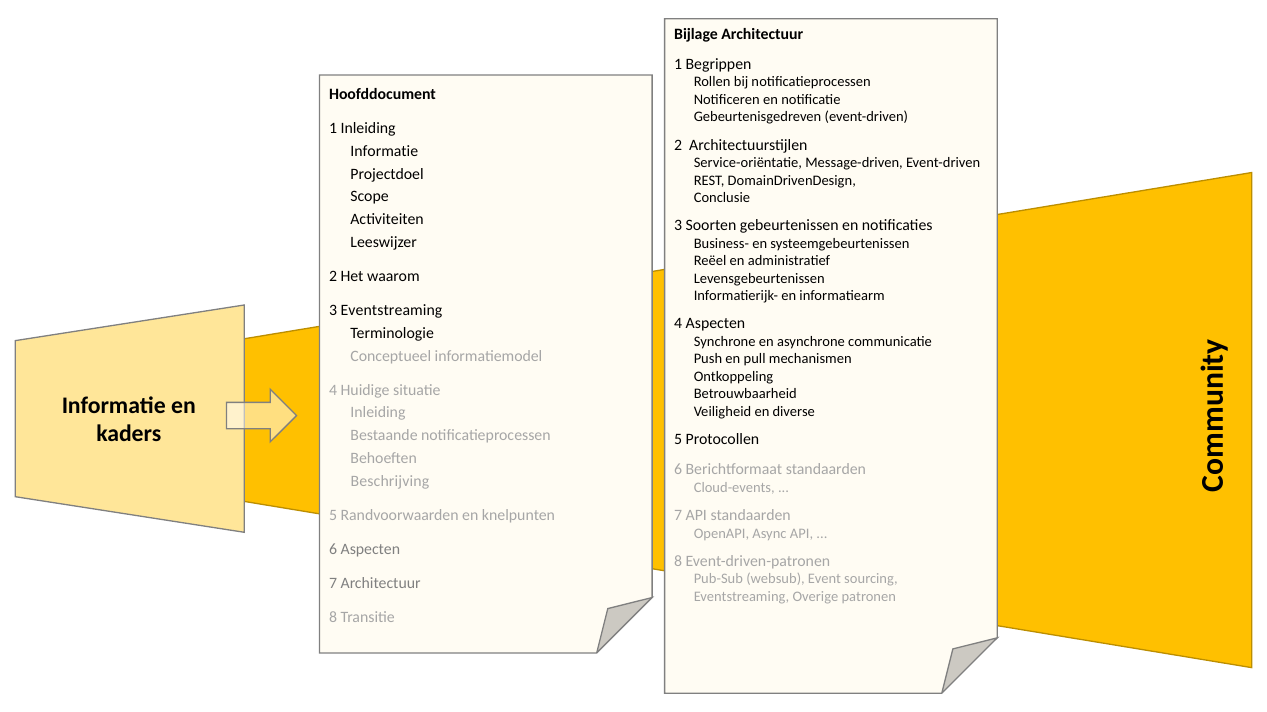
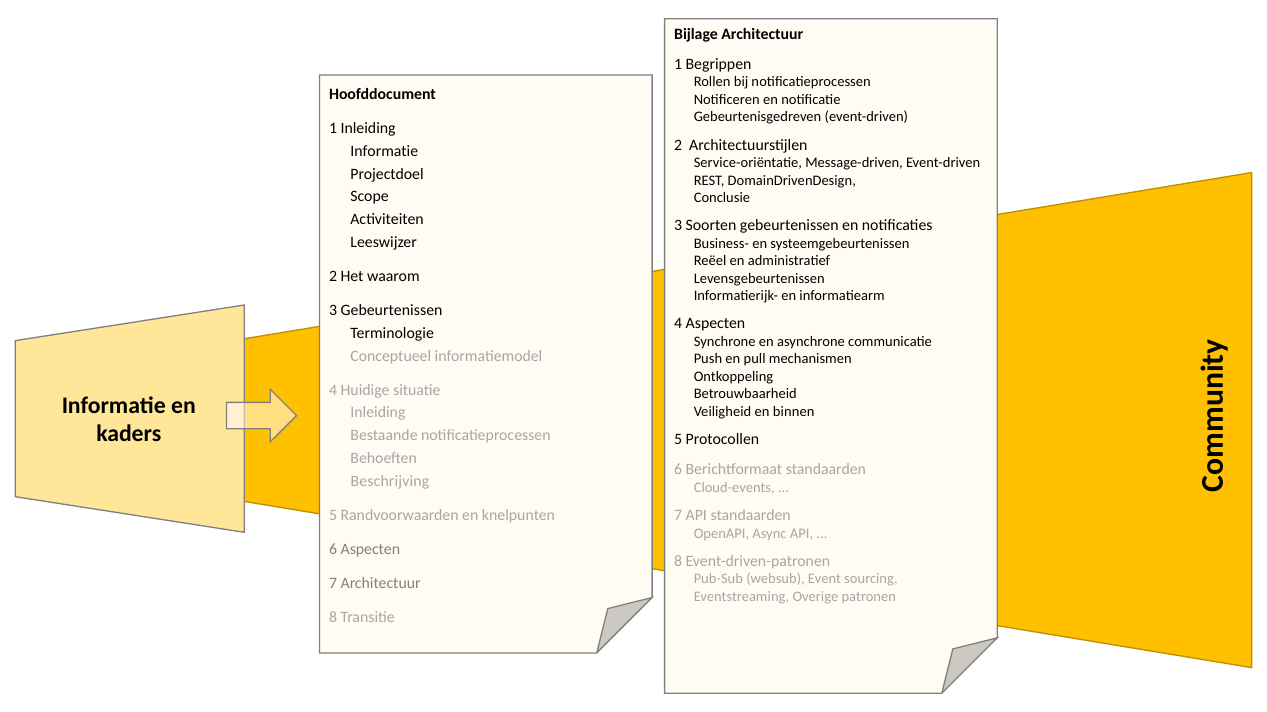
3 Eventstreaming: Eventstreaming -> Gebeurtenissen (392, 311)
diverse: diverse -> binnen (794, 412)
